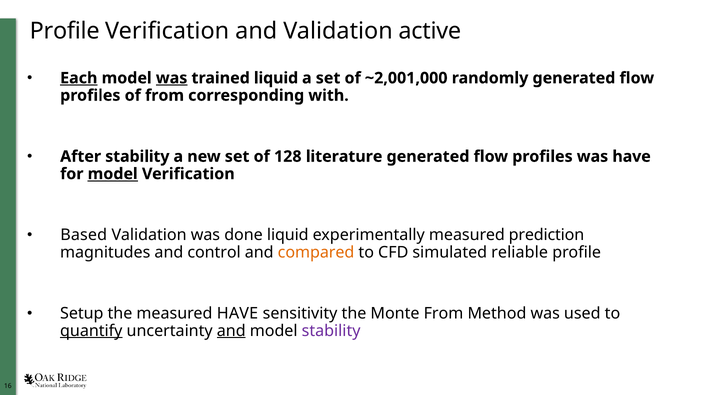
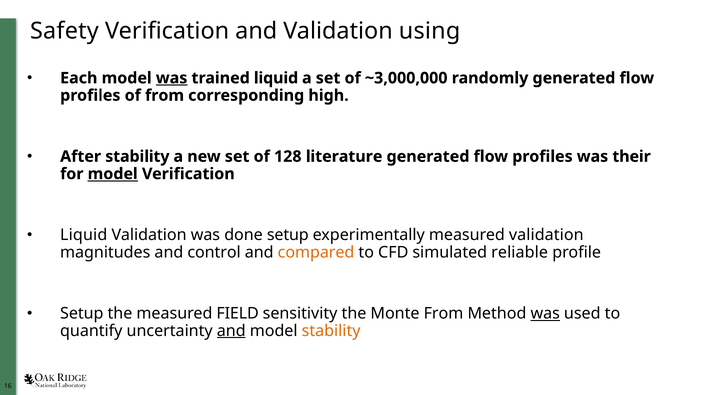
Profile: Profile -> Safety (64, 31)
active: active -> using (430, 31)
Each underline: present -> none (79, 78)
~2,001,000: ~2,001,000 -> ~3,000,000 (406, 78)
with: with -> high (329, 95)
was have: have -> their (632, 156)
Based: Based -> Liquid (84, 235)
done liquid: liquid -> setup (288, 235)
measured prediction: prediction -> validation (546, 235)
measured HAVE: HAVE -> FIELD (238, 313)
was underline: none -> present (545, 313)
quantify underline: present -> none (91, 331)
stability colour: purple -> orange (331, 331)
